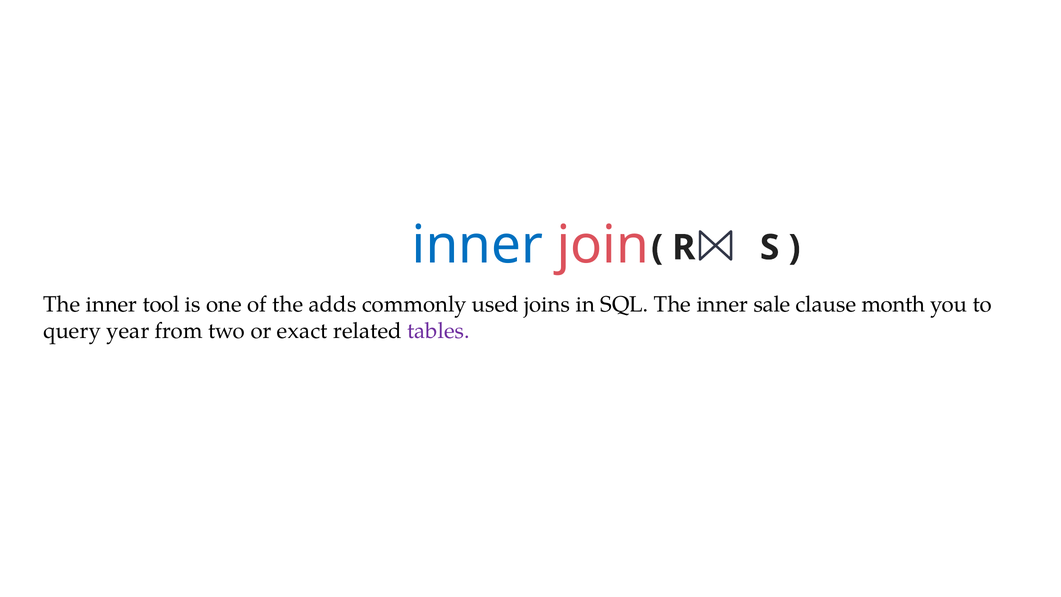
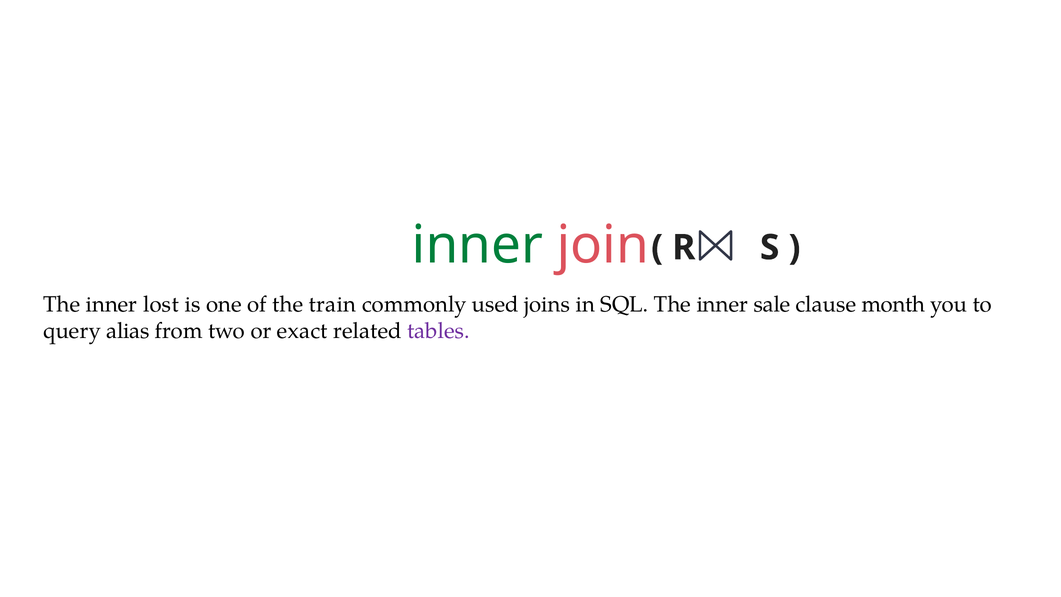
inner colour: blue -> green (477, 245)
tool: tool -> lost (161, 304)
adds: adds -> train (333, 304)
year: year -> alias (128, 331)
